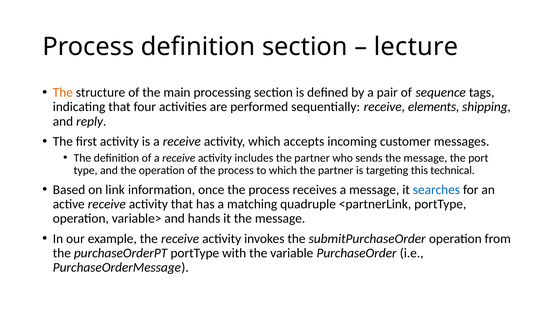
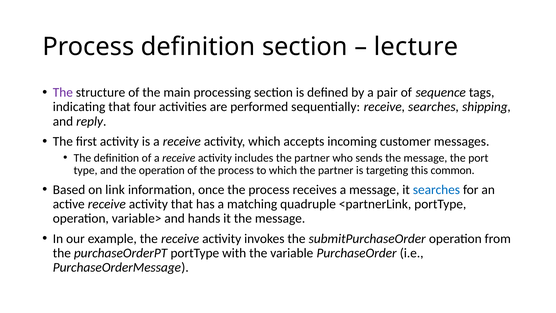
The colour: orange -> purple (63, 92)
receive elements: elements -> searches (434, 107)
technical: technical -> common (453, 170)
